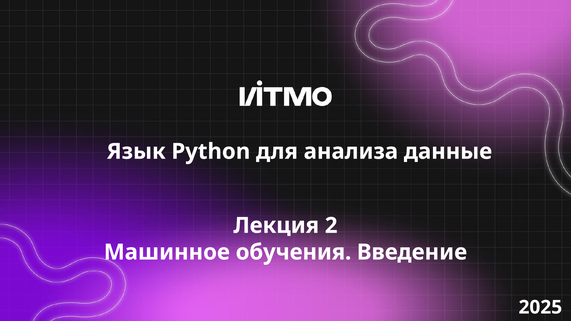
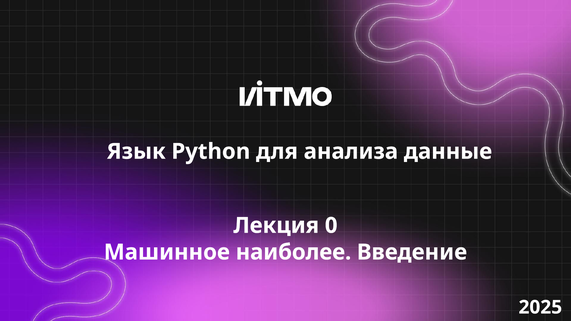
2: 2 -> 0 (331, 226)
обучения: обучения -> наиболее (293, 252)
